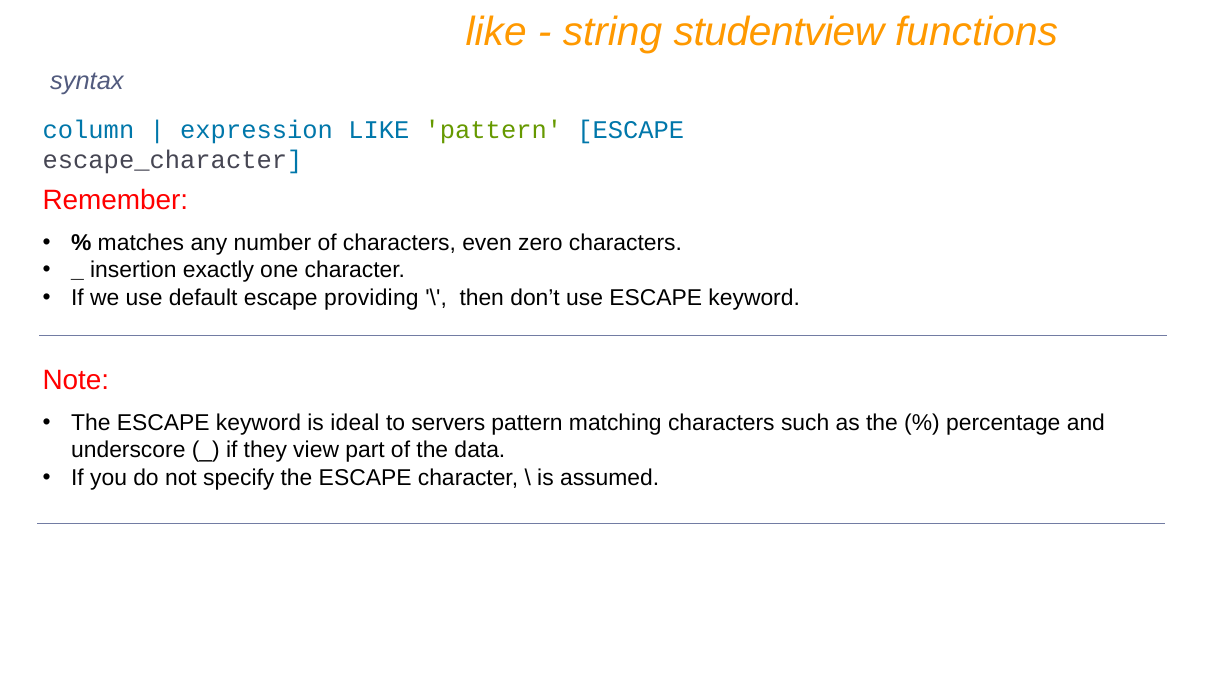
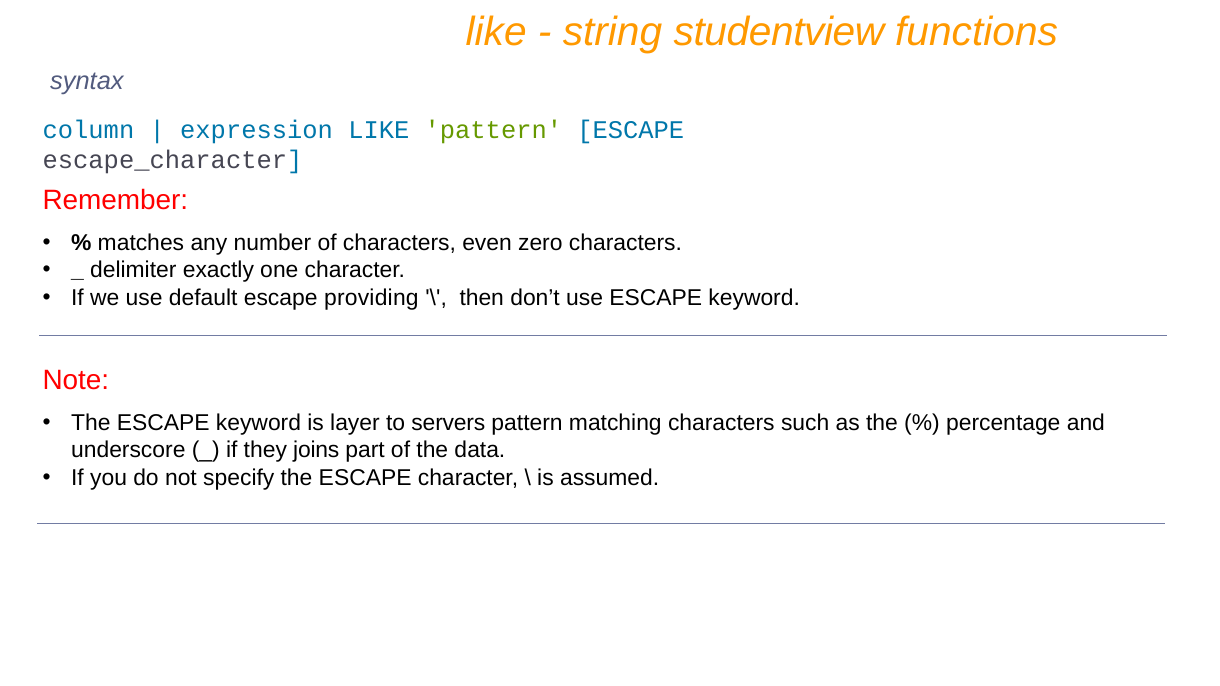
insertion: insertion -> delimiter (133, 270)
ideal: ideal -> layer (355, 423)
view: view -> joins (316, 451)
